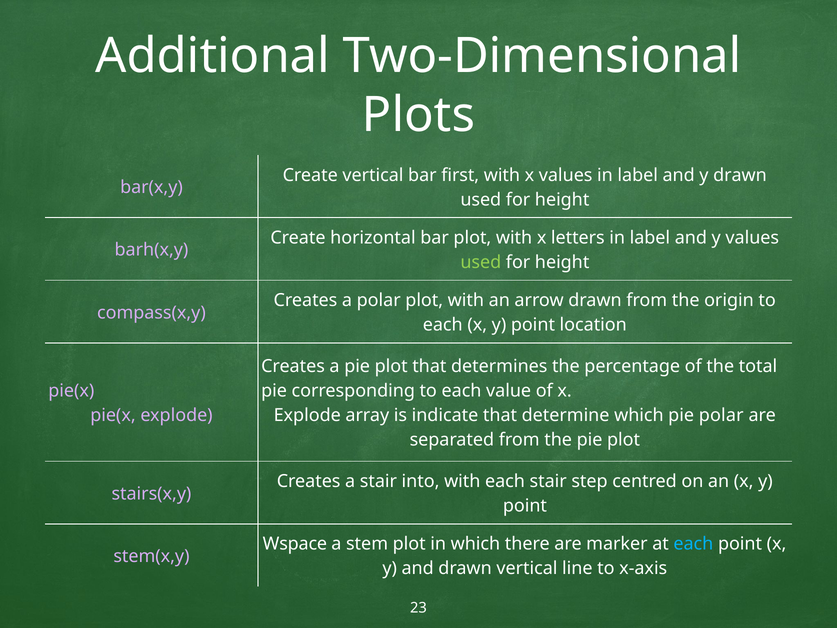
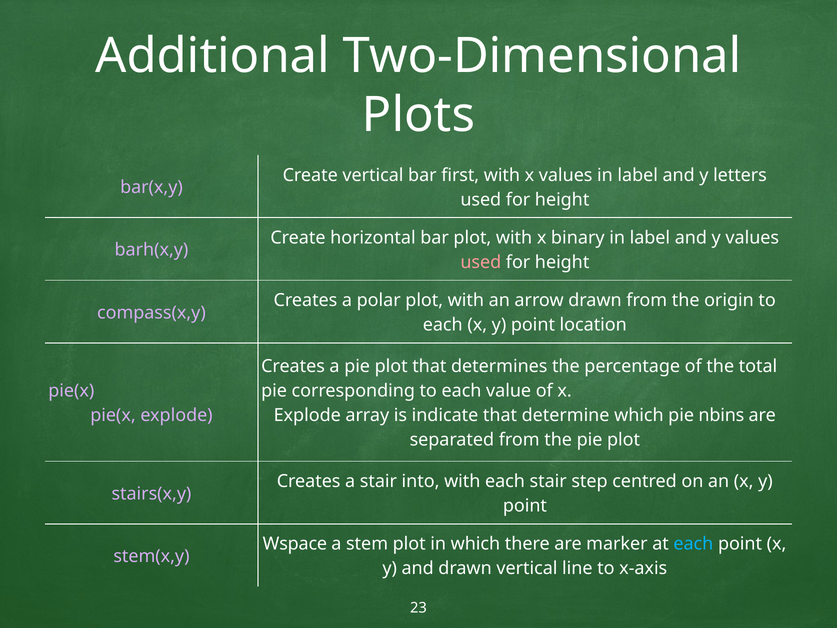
y drawn: drawn -> letters (740, 175)
letters: letters -> binary (578, 238)
used colour: light green -> pink (481, 262)
pie polar: polar -> nbins (721, 415)
